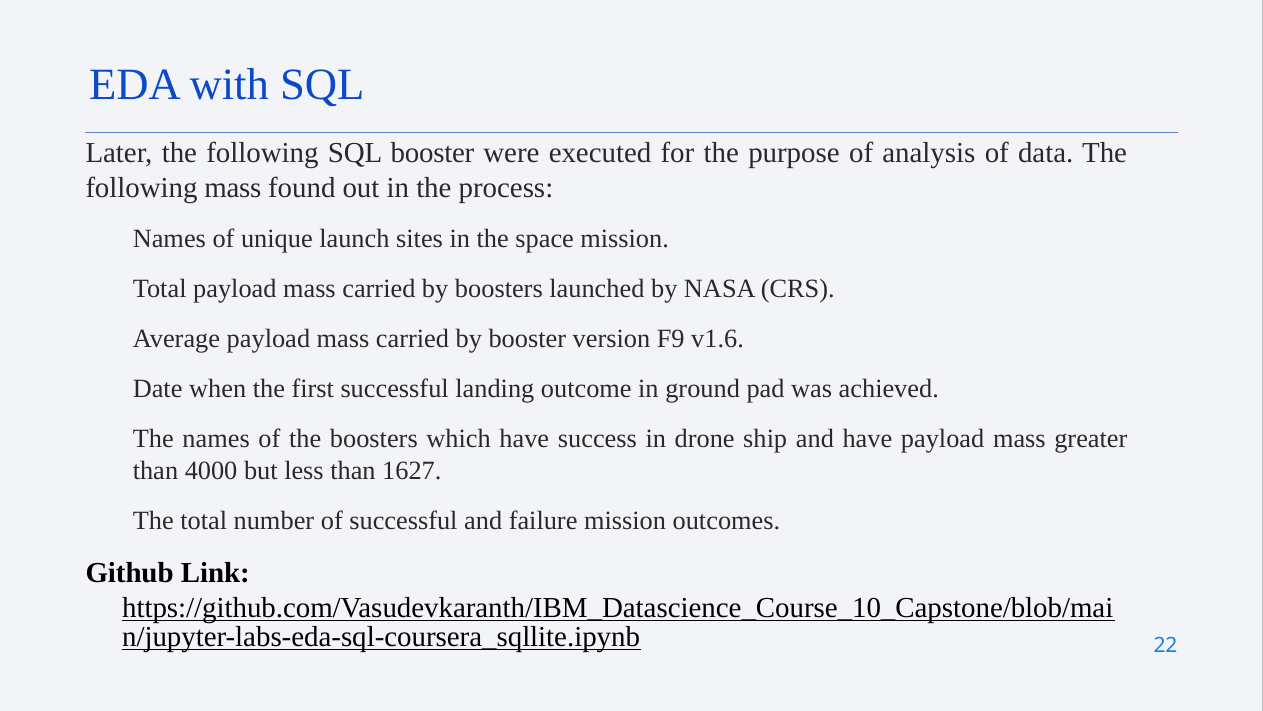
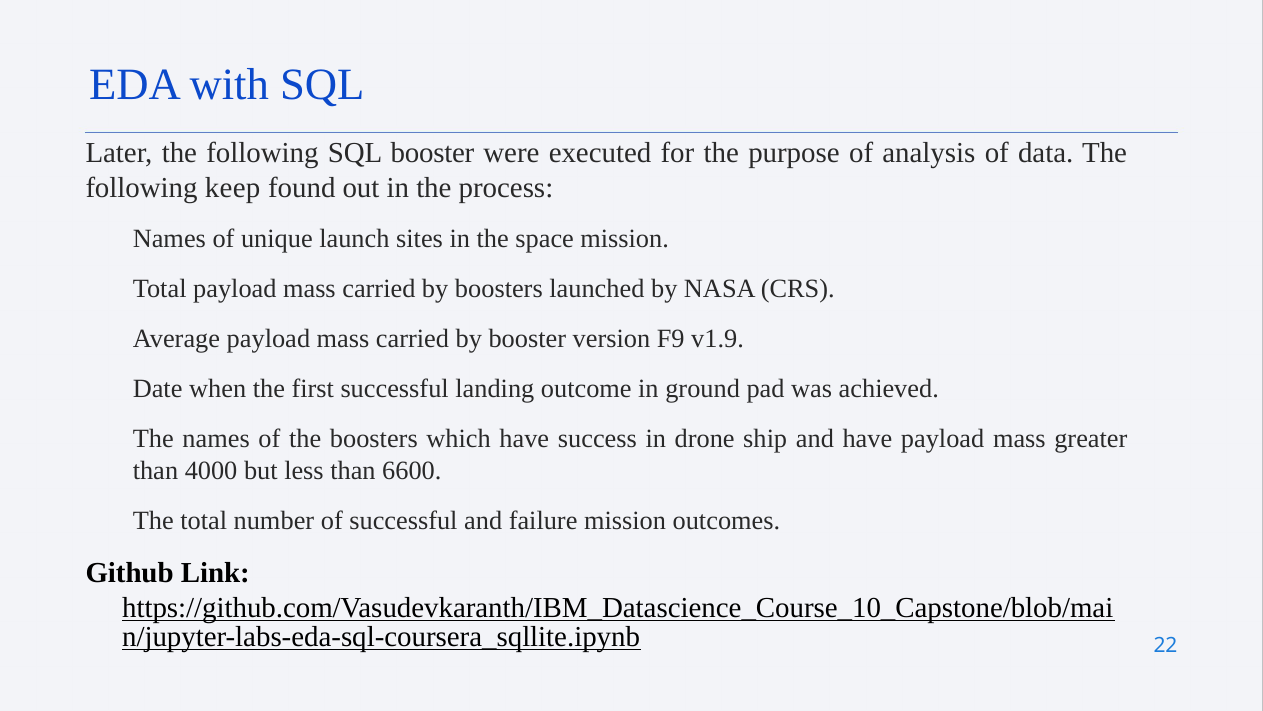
following mass: mass -> keep (233, 188)
v1.6: v1.6 -> v1.9 (718, 339)
1627: 1627 -> 6600 (412, 471)
